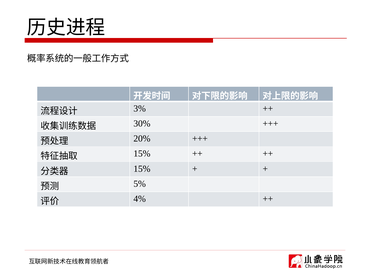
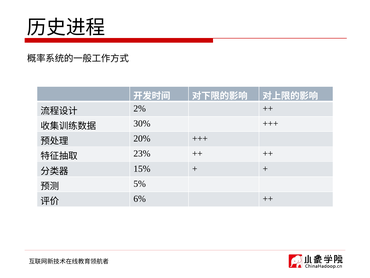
3%: 3% -> 2% (140, 108)
15%: 15% -> 23% (142, 153)
4%: 4% -> 6% (140, 198)
